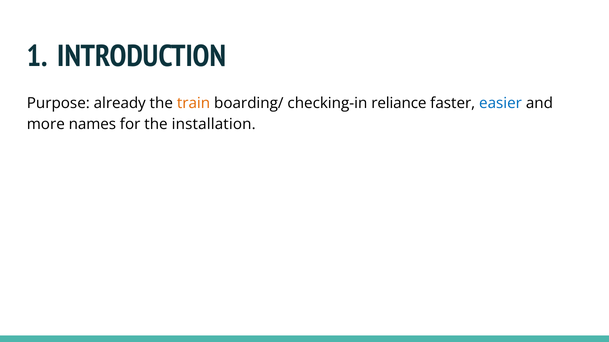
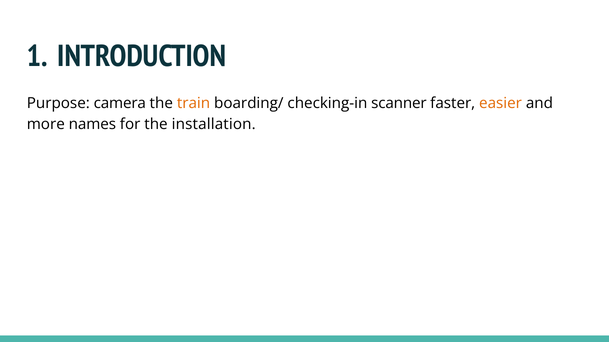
already: already -> camera (120, 103)
reliance: reliance -> scanner (399, 103)
easier colour: blue -> orange (501, 103)
